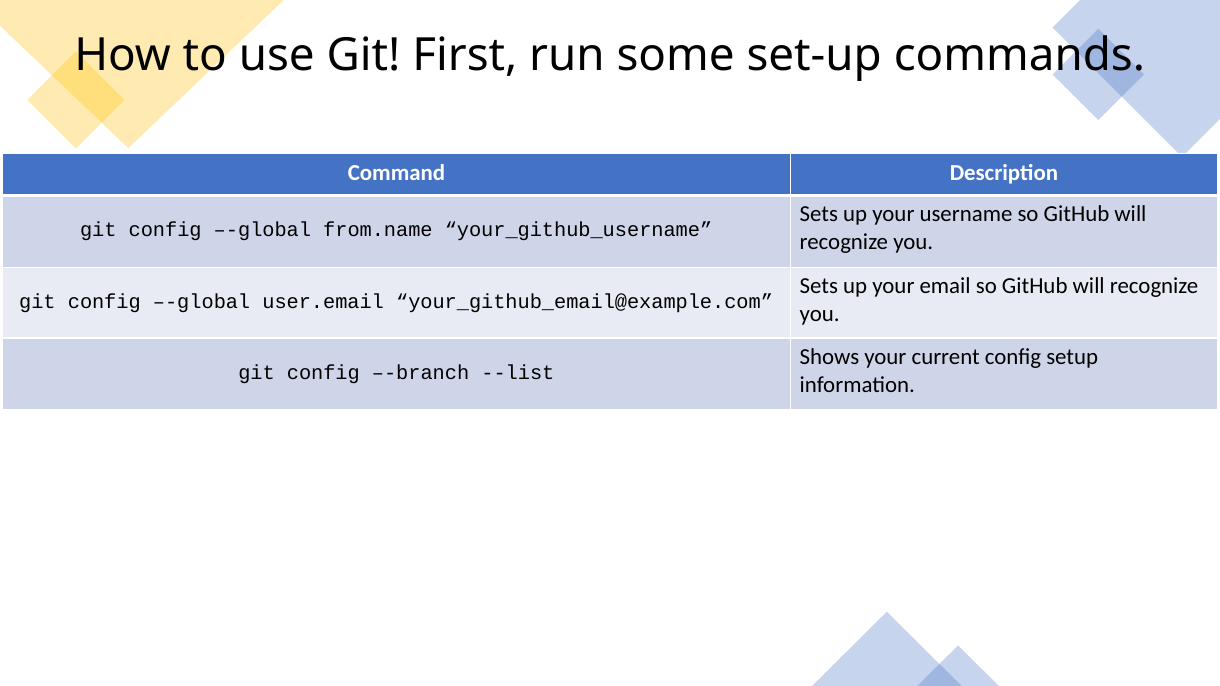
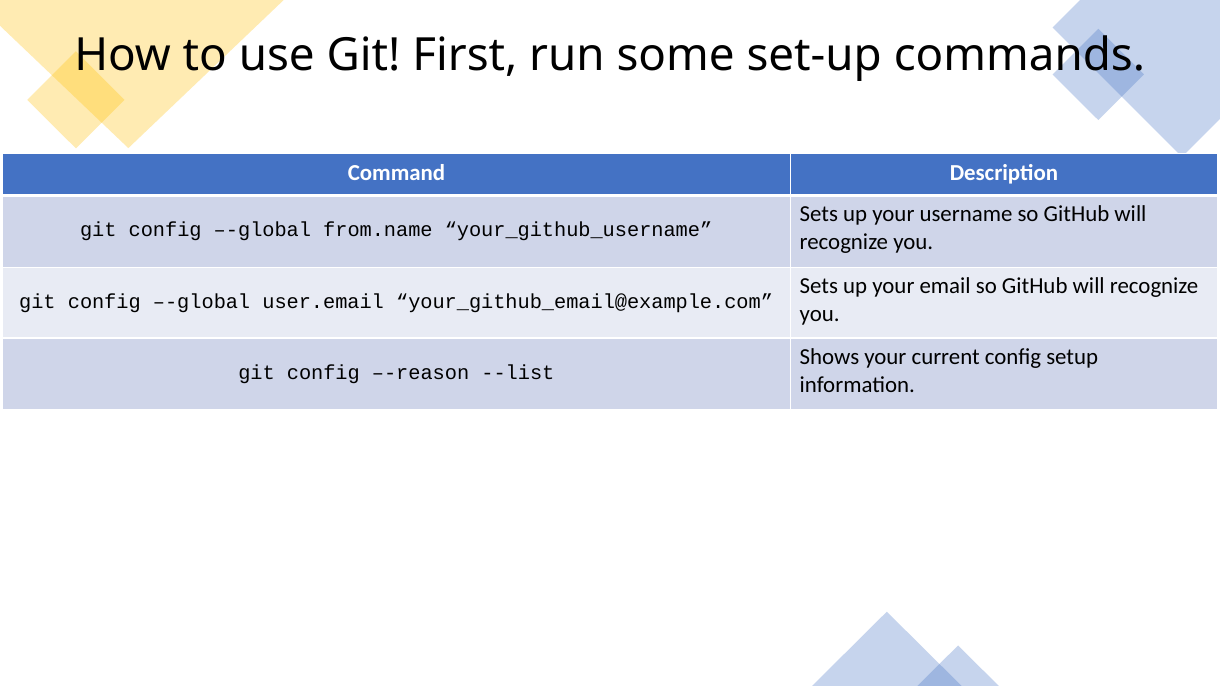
–-branch: –-branch -> –-reason (421, 373)
